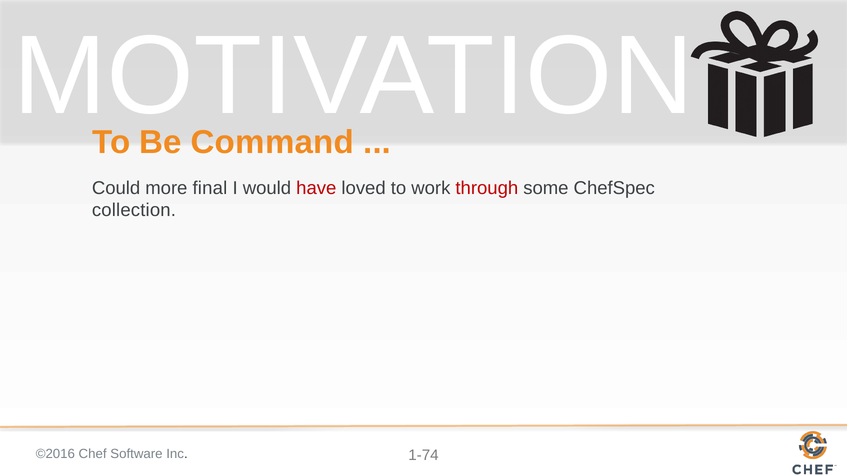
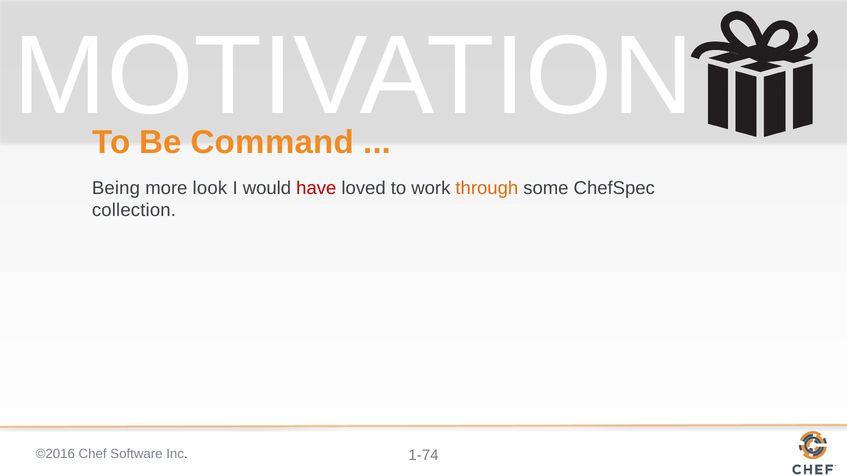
Could: Could -> Being (116, 188)
final: final -> look (210, 188)
through colour: red -> orange (487, 188)
